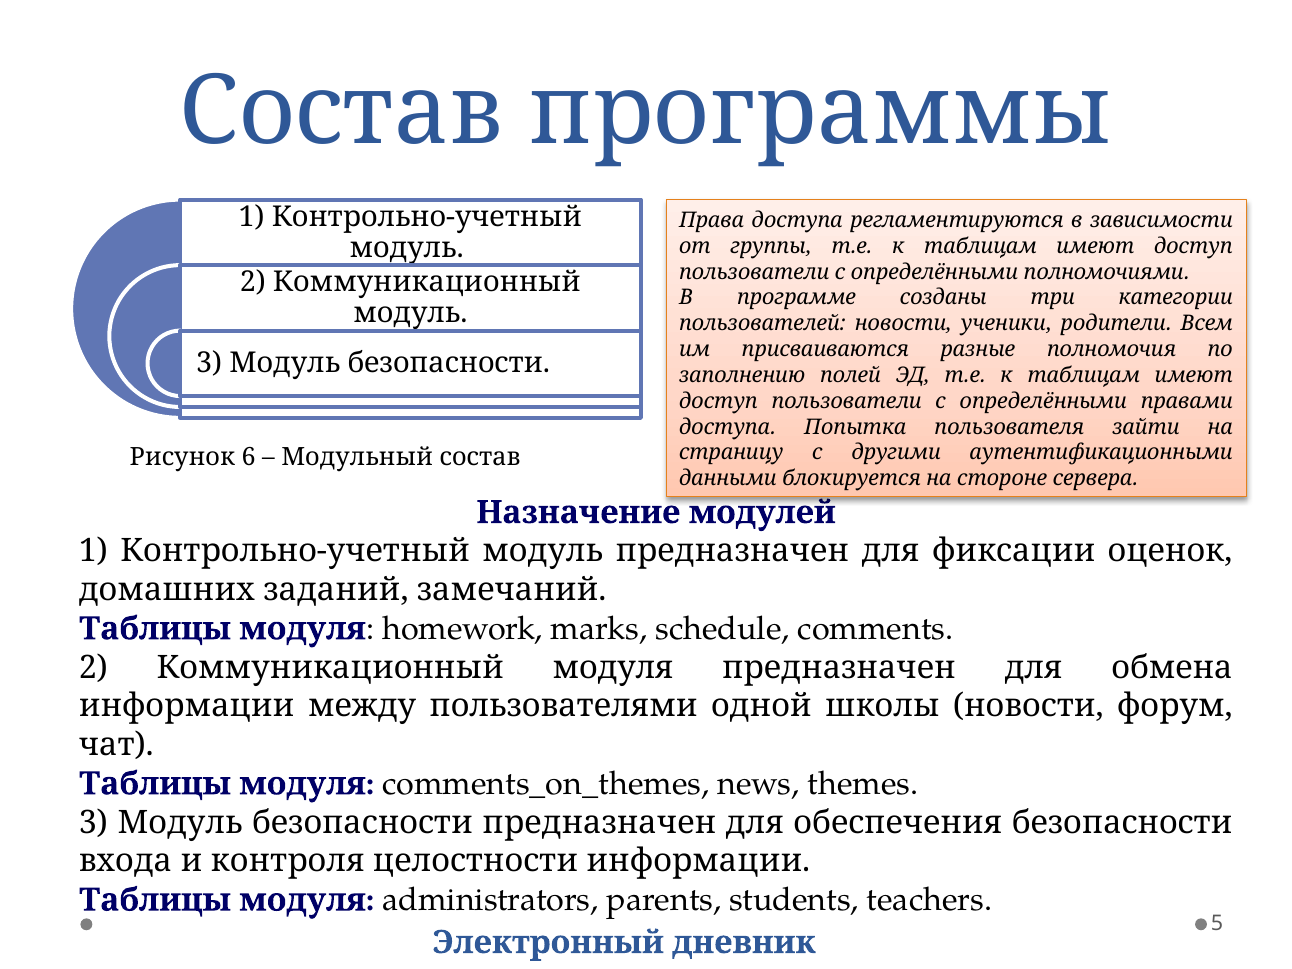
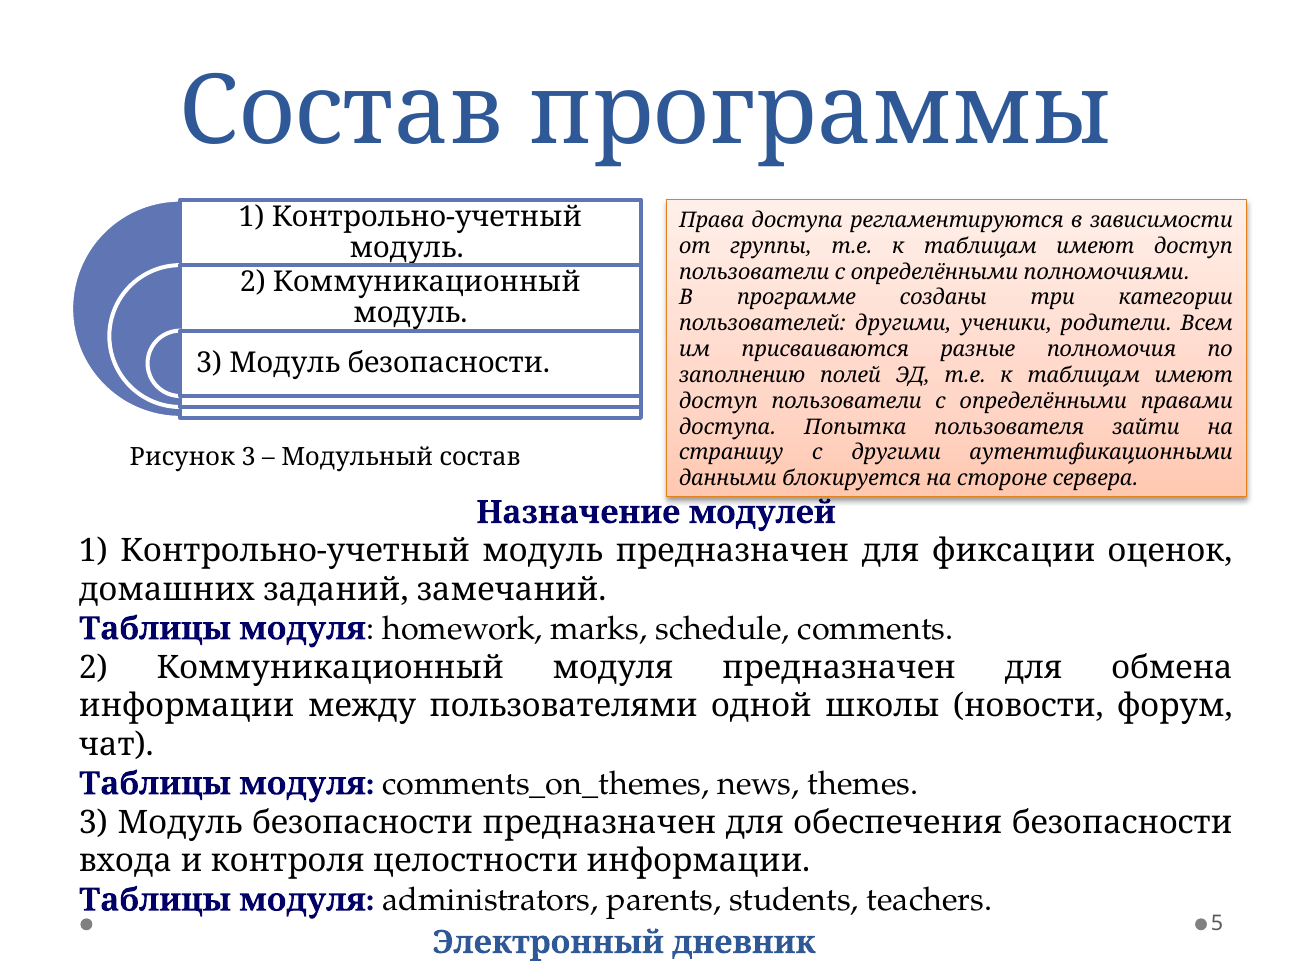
пользователей новости: новости -> другими (903, 324)
Рисунок 6: 6 -> 3 (249, 457)
